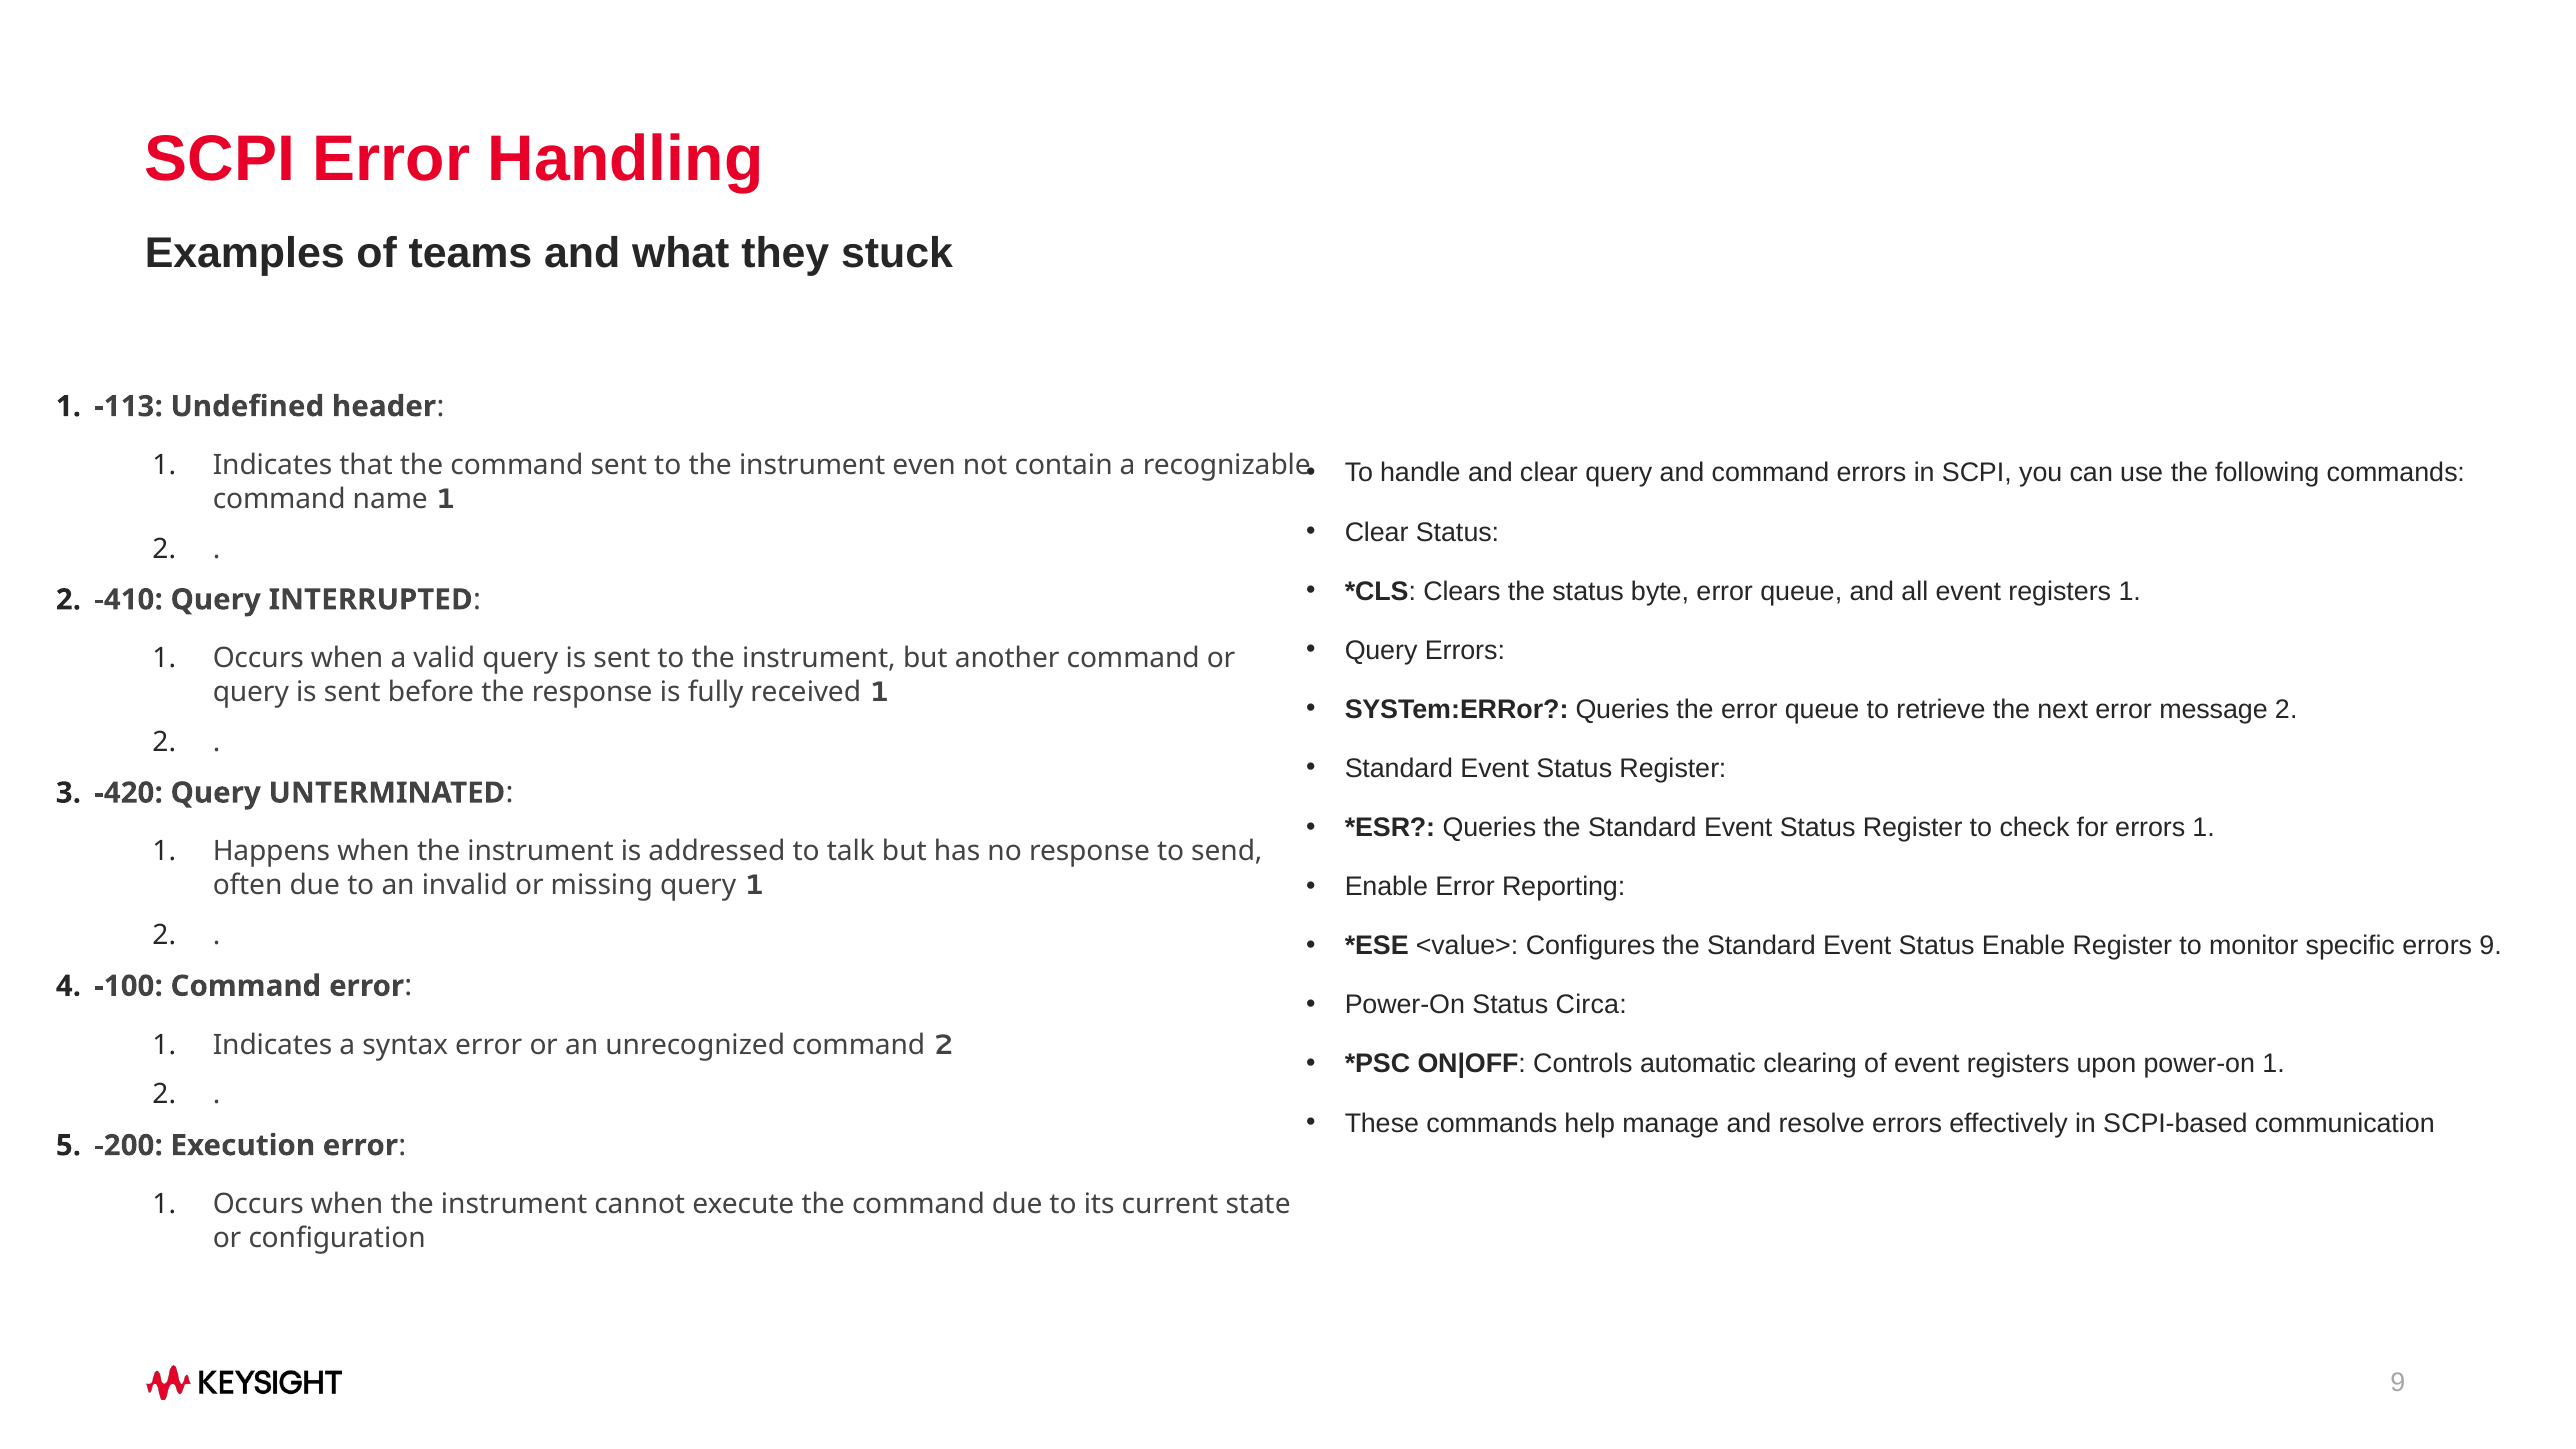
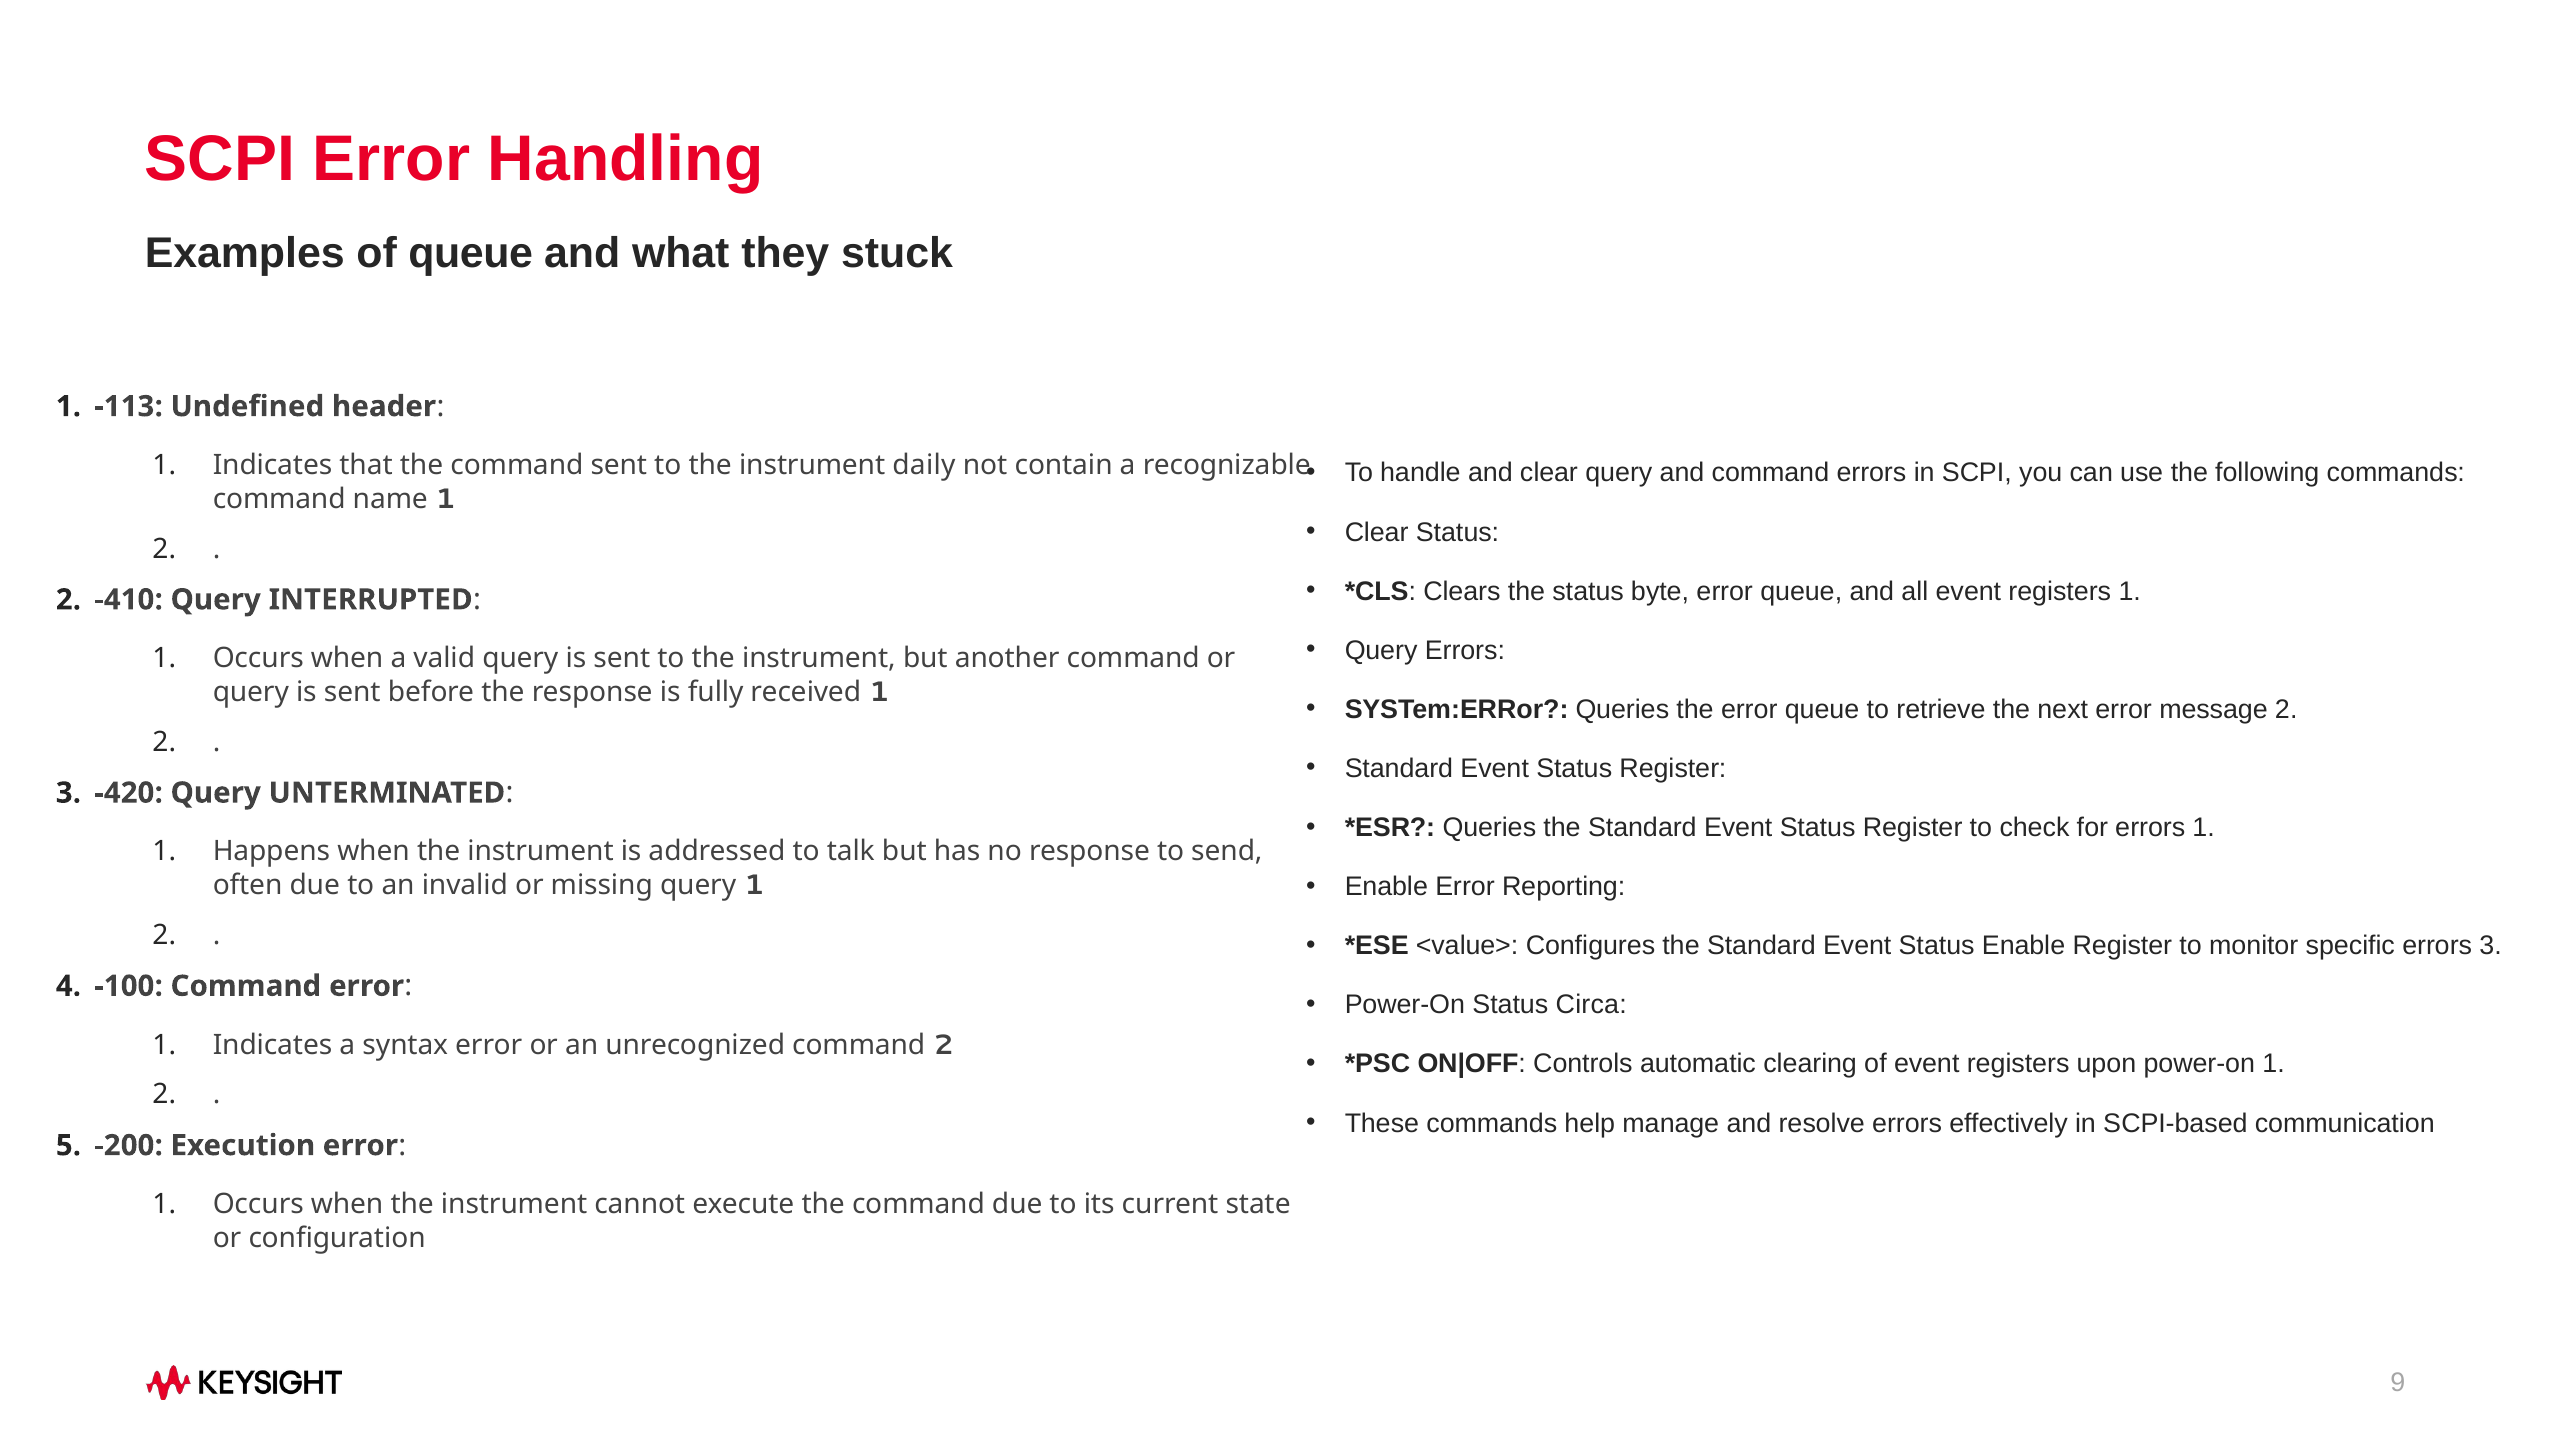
of teams: teams -> queue (471, 253)
even: even -> daily (924, 465)
errors 9: 9 -> 3 (2491, 946)
